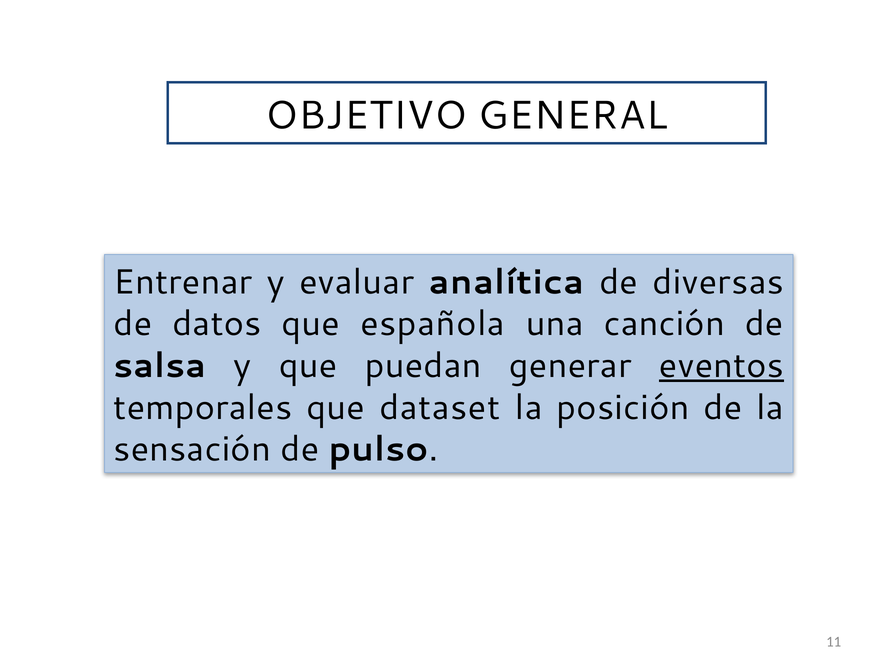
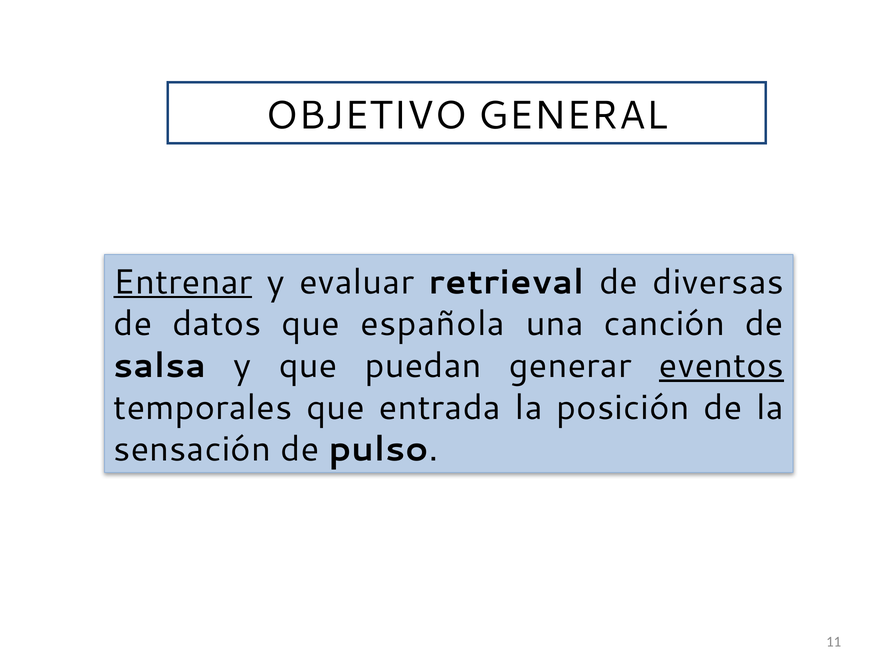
Entrenar underline: none -> present (183, 282)
analítica: analítica -> retrieval (507, 282)
dataset: dataset -> entrada (440, 407)
